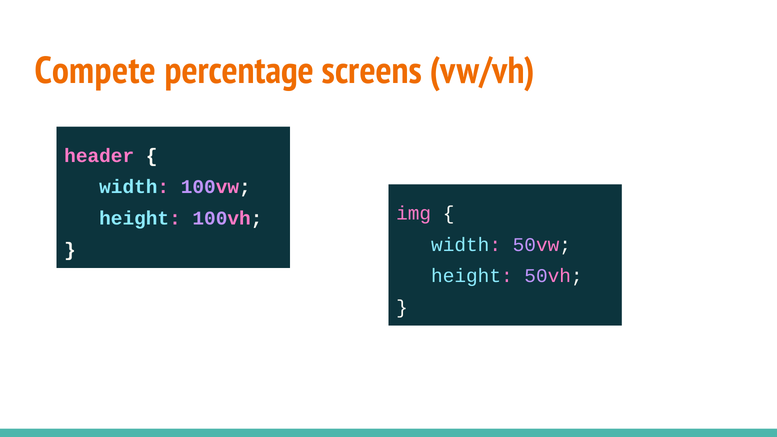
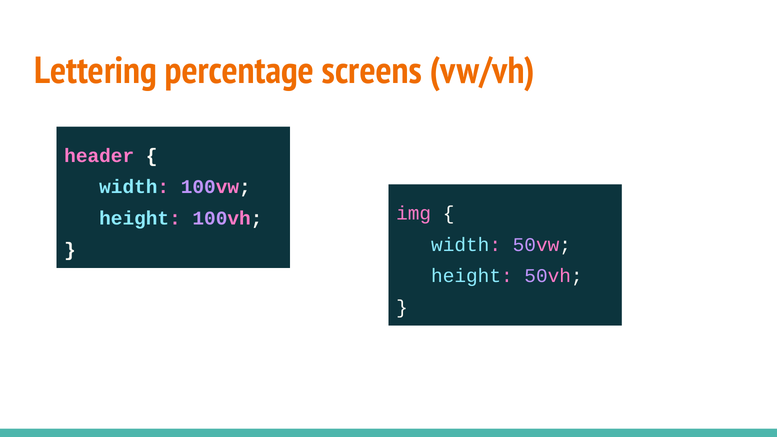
Compete: Compete -> Lettering (96, 71)
